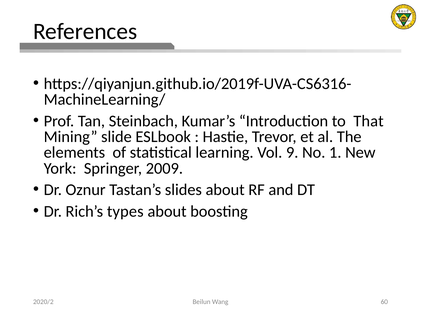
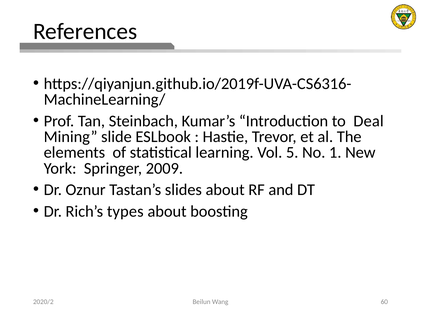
That: That -> Deal (369, 121)
9: 9 -> 5 (292, 152)
